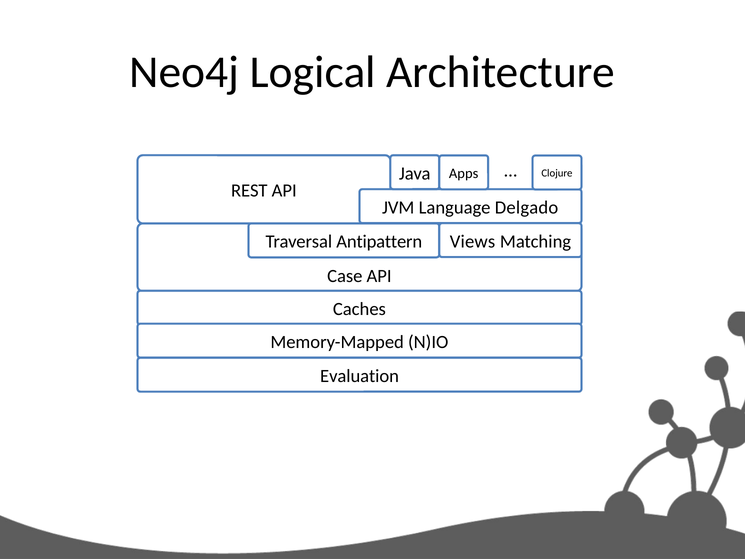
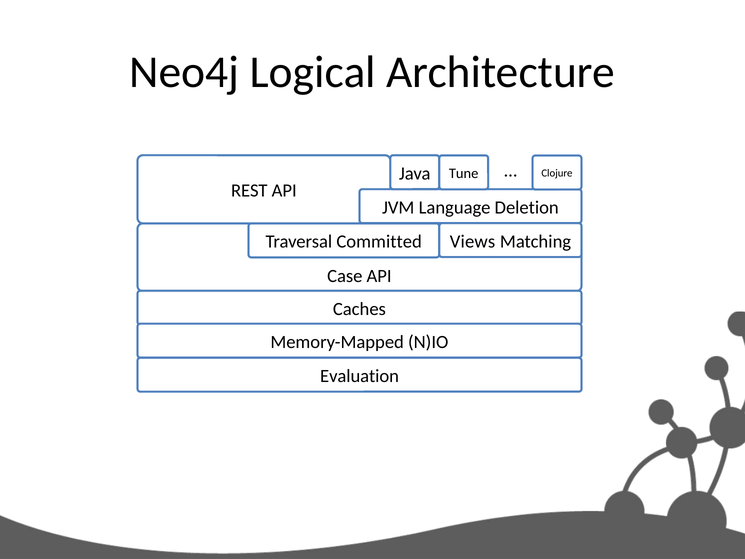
Apps: Apps -> Tune (464, 173)
Delgado: Delgado -> Deletion (527, 207)
Antipattern: Antipattern -> Committed (379, 242)
